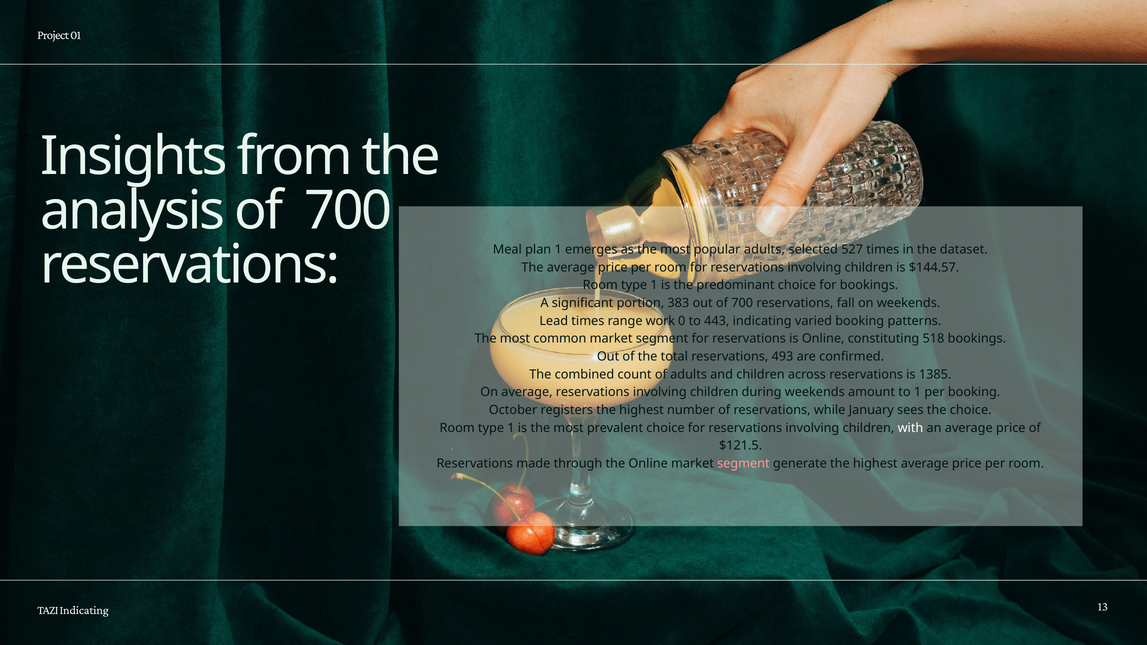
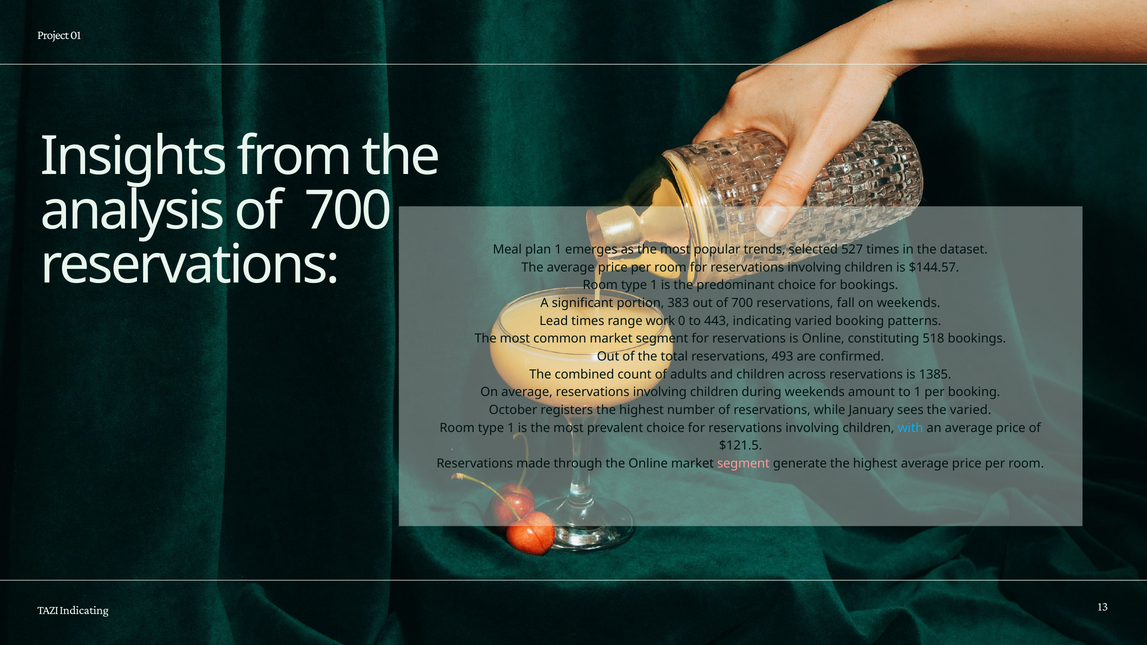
popular adults: adults -> trends (765, 250)
the choice: choice -> varied (971, 410)
with colour: white -> light blue (910, 428)
